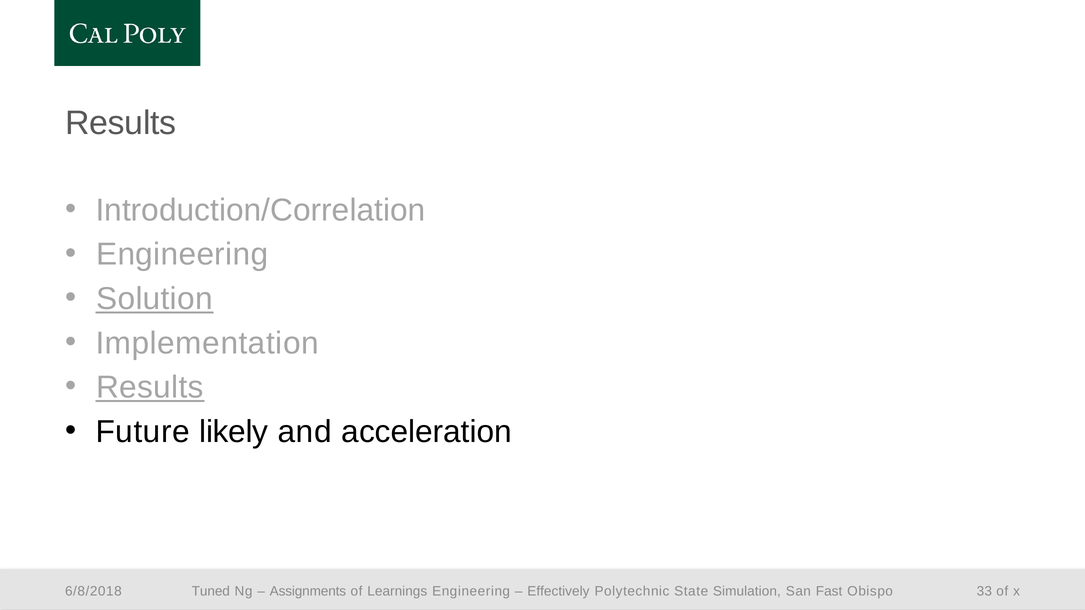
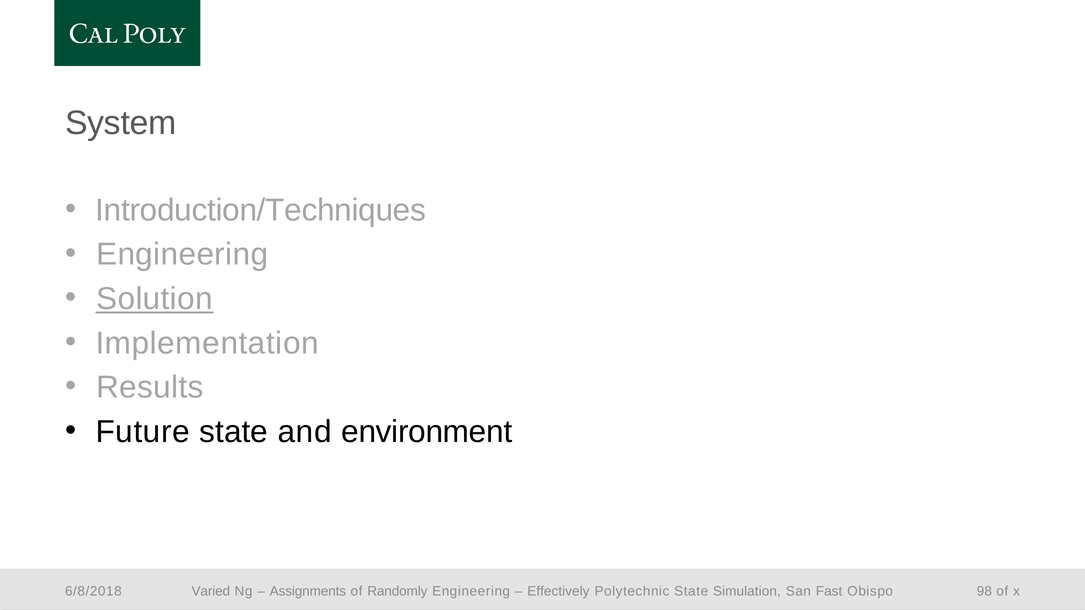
Results: Results -> System (121, 123)
Introduction/Correlation: Introduction/Correlation -> Introduction/Techniques (261, 210)
Results underline: present -> none (150, 388)
Future likely: likely -> state (234, 432)
acceleration: acceleration -> environment (427, 432)
Tuned: Tuned -> Varied (211, 591)
Learnings: Learnings -> Randomly (397, 591)
33: 33 -> 98 (984, 591)
